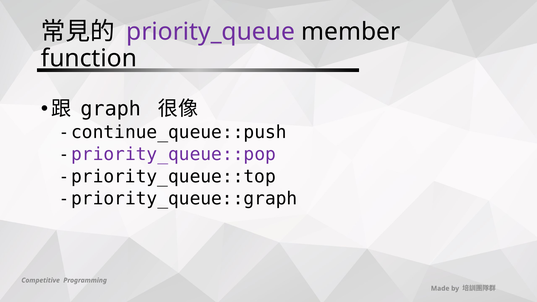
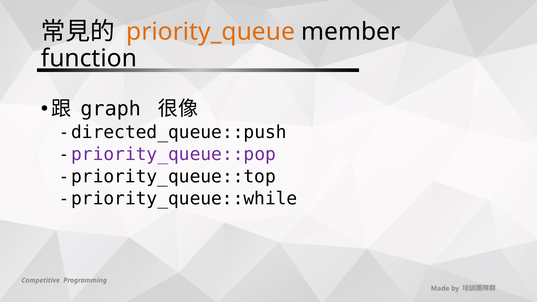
priority_queue colour: purple -> orange (211, 32)
continue_queue::push: continue_queue::push -> directed_queue::push (179, 132)
priority_queue::graph: priority_queue::graph -> priority_queue::while (184, 199)
